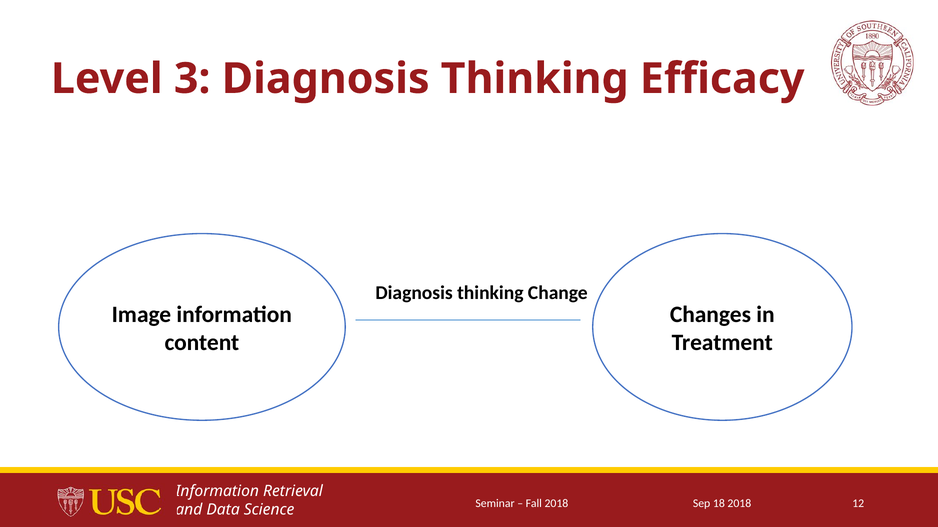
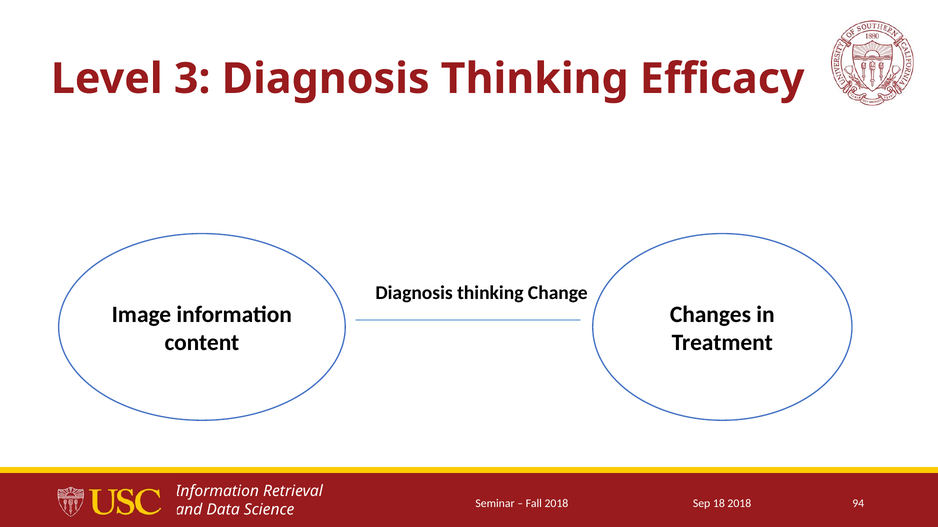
12: 12 -> 94 (858, 504)
